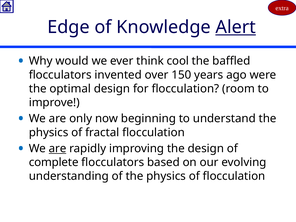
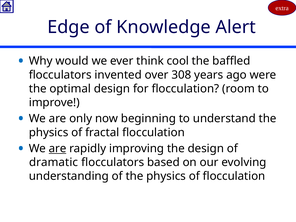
Alert underline: present -> none (236, 27)
150: 150 -> 308 (181, 75)
complete: complete -> dramatic (54, 162)
